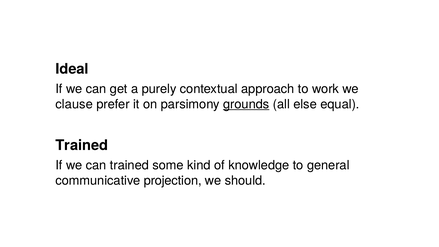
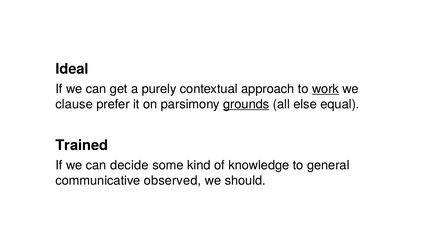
work underline: none -> present (326, 89)
can trained: trained -> decide (129, 165)
projection: projection -> observed (173, 181)
